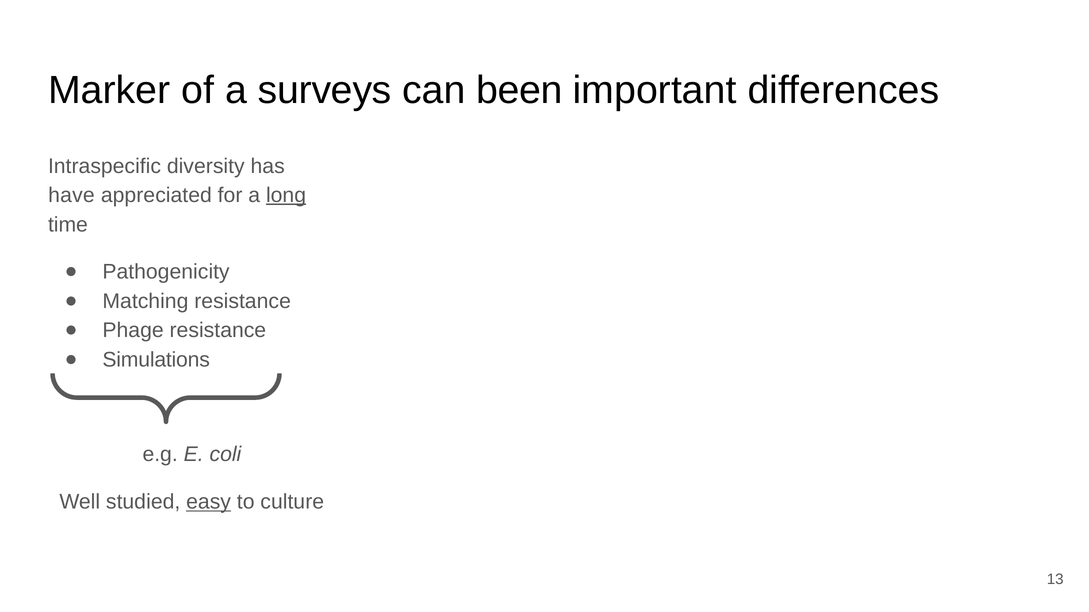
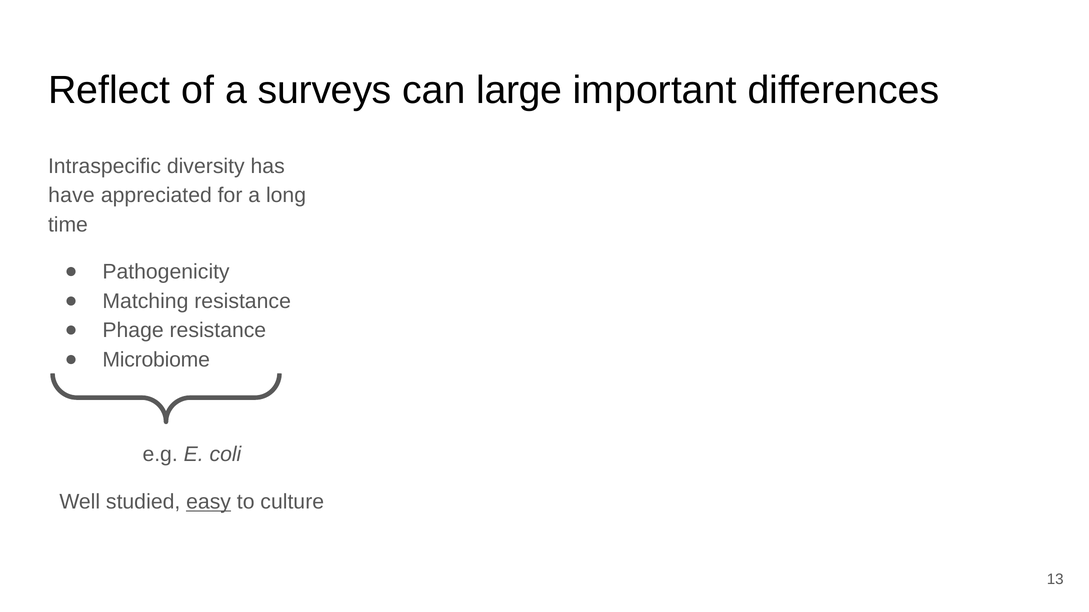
Marker: Marker -> Reflect (109, 90)
been: been -> large (519, 90)
long underline: present -> none (286, 195)
Simulations: Simulations -> Microbiome (156, 360)
